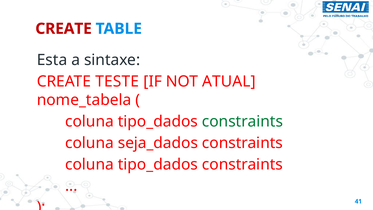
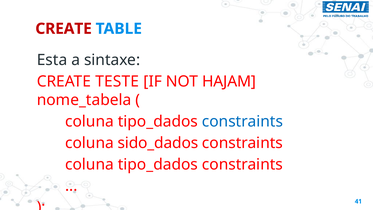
ATUAL: ATUAL -> HAJAM (229, 81)
constraints colour: green -> blue (242, 121)
seja_dados: seja_dados -> sido_dados (158, 143)
